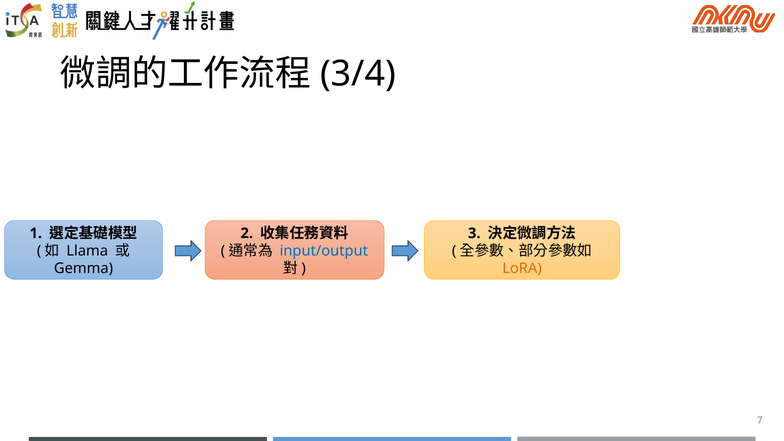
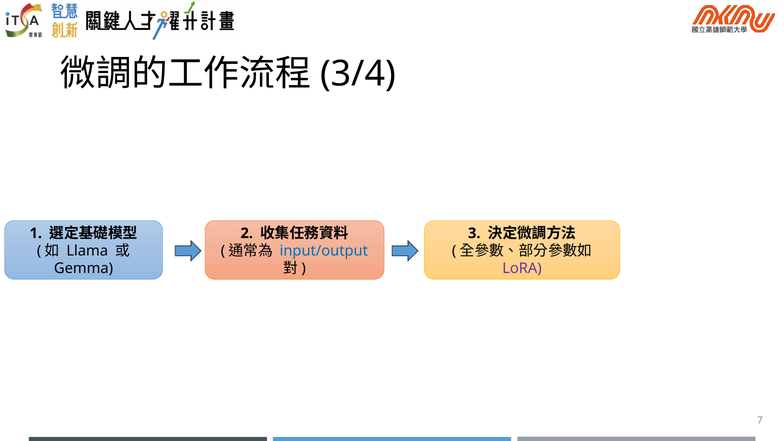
LoRA colour: orange -> purple (522, 269)
